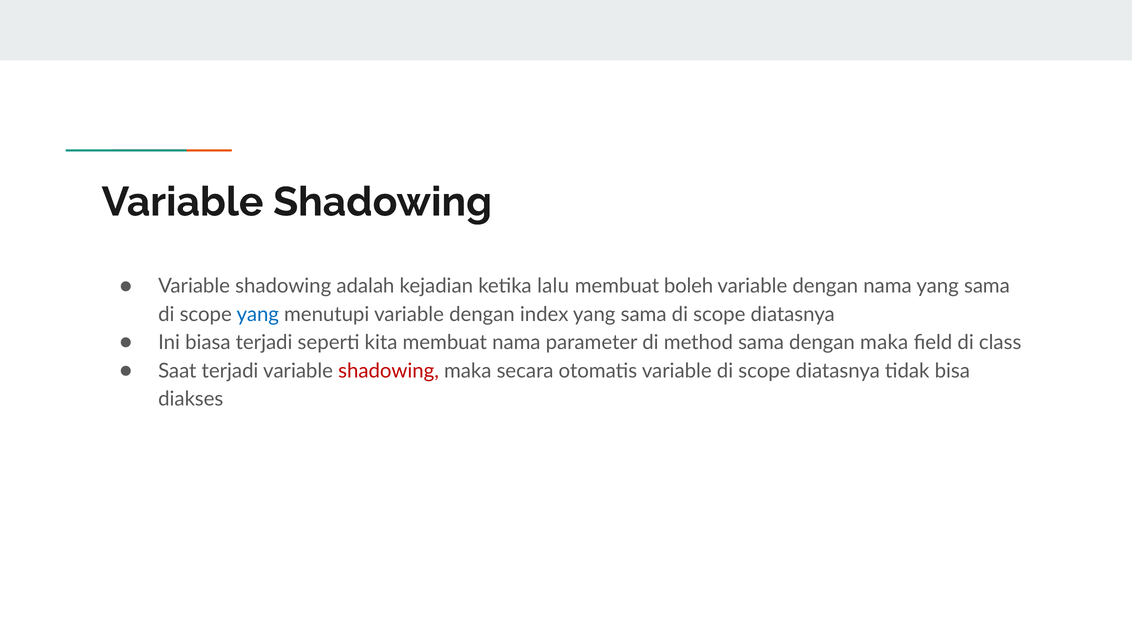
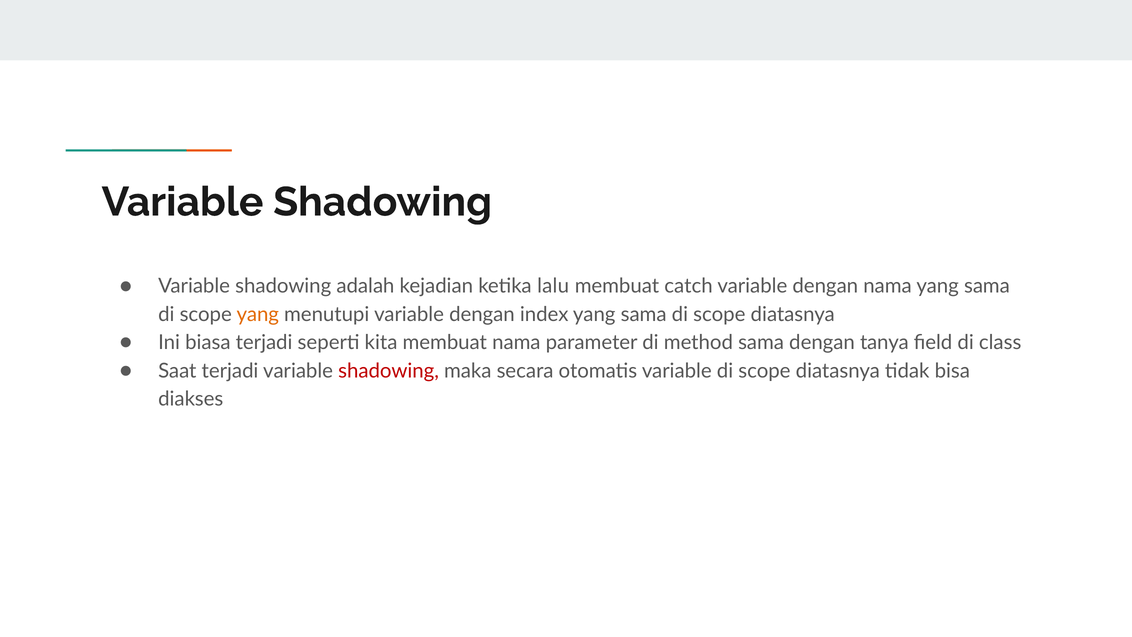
boleh: boleh -> catch (689, 286)
yang colour: blue -> orange (258, 314)
dengan maka: maka -> tanya (884, 342)
